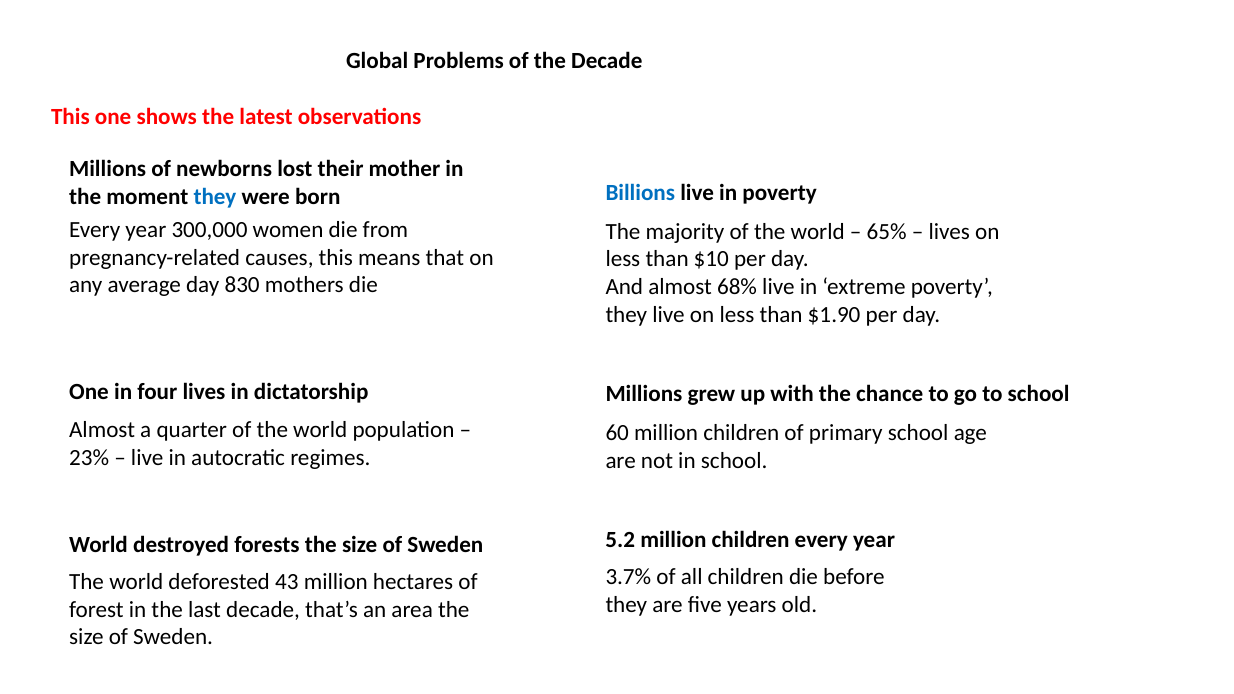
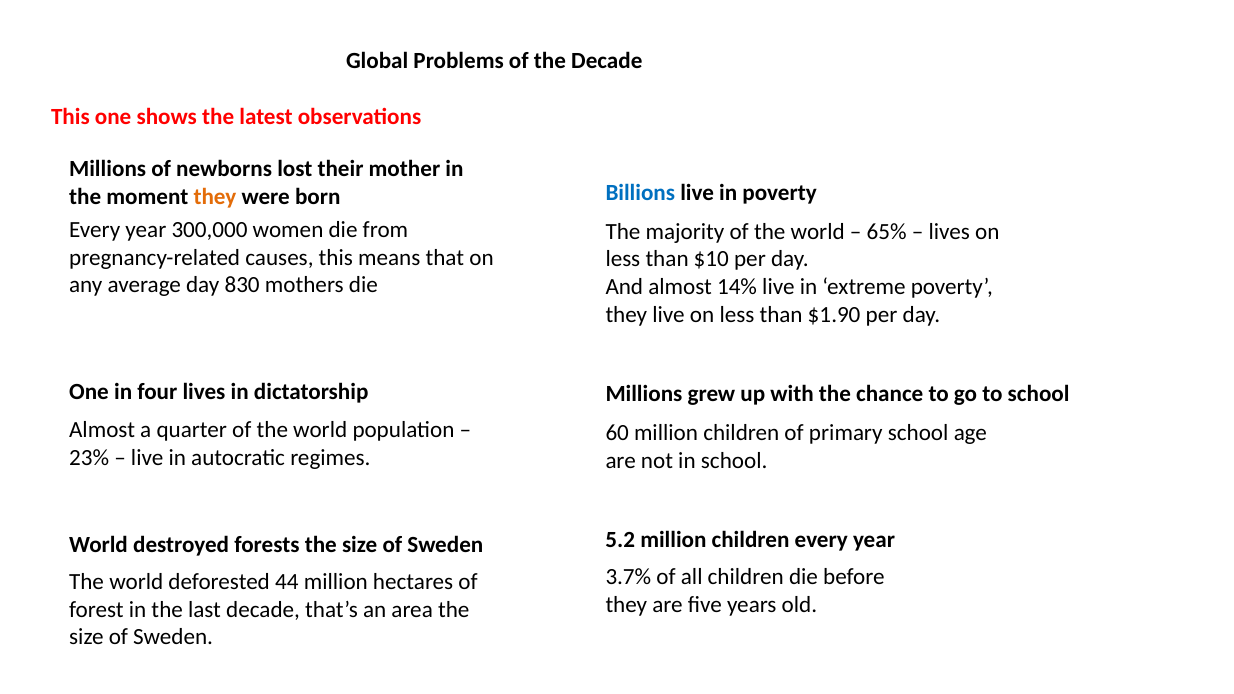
they colour: blue -> orange (215, 197)
68%: 68% -> 14% (737, 287)
43: 43 -> 44 (287, 582)
